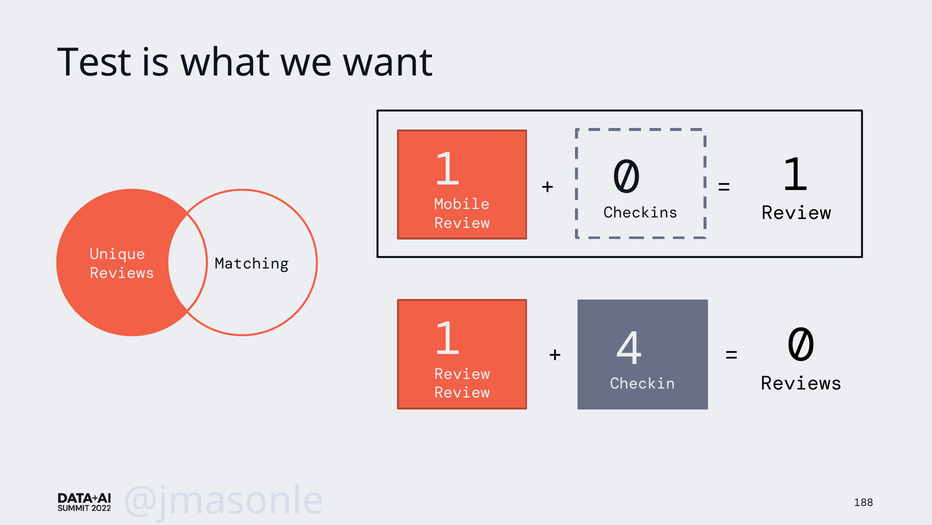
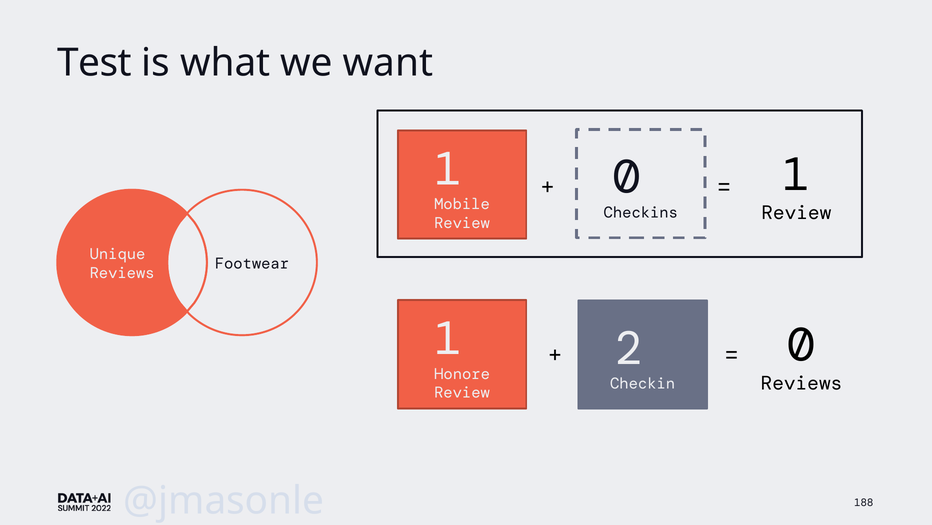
Matching: Matching -> Footwear (252, 263)
4: 4 -> 2 (629, 348)
Review: Review -> Honore (462, 374)
